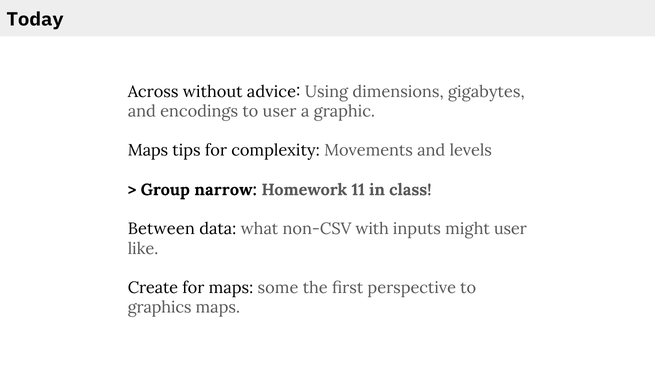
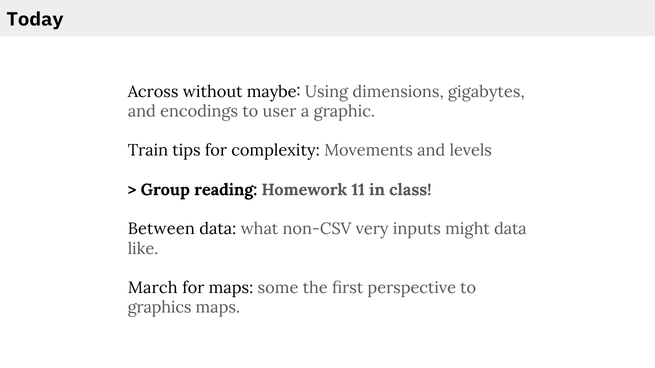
advice: advice -> maybe (274, 92)
Maps: Maps -> Train (148, 151)
narrow: narrow -> reading (226, 190)
with: with -> very (372, 229)
might user: user -> data (510, 229)
Create: Create -> March (153, 288)
